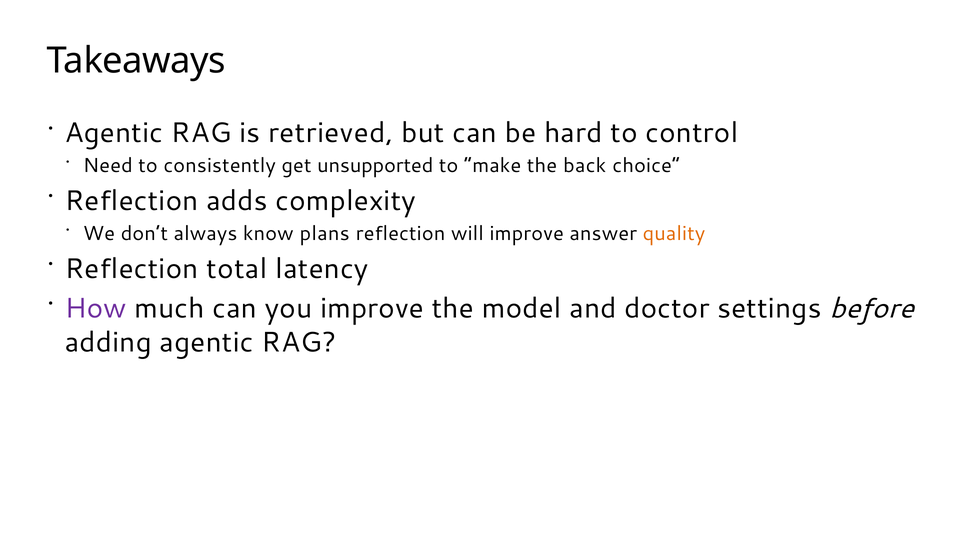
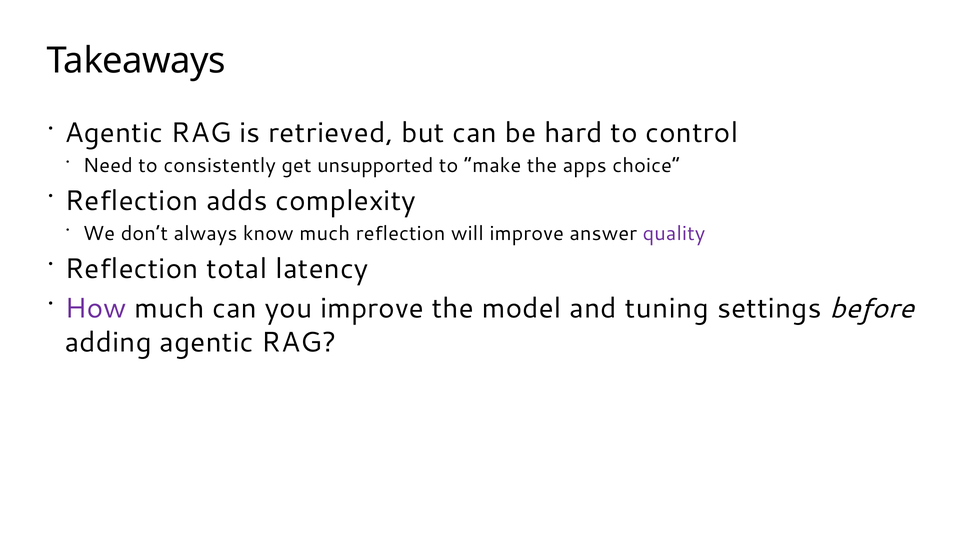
back: back -> apps (585, 166)
know plans: plans -> much (325, 234)
quality colour: orange -> purple (674, 234)
doctor: doctor -> tuning (667, 309)
